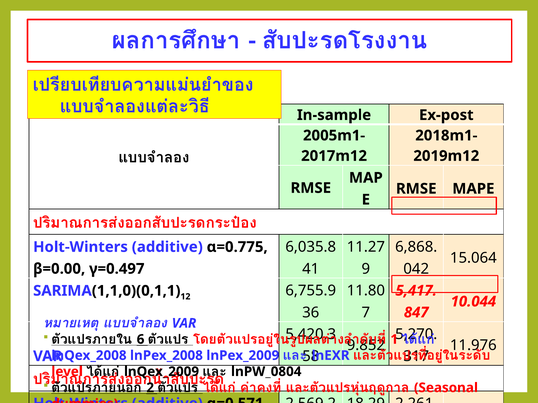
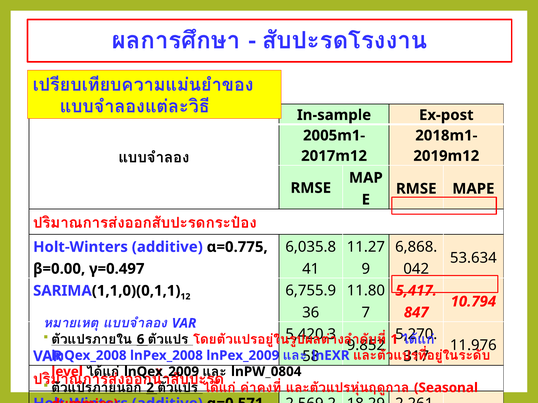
15.064: 15.064 -> 53.634 (473, 258)
10.044: 10.044 -> 10.794 (473, 302)
